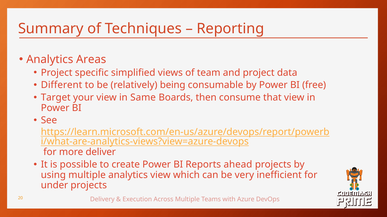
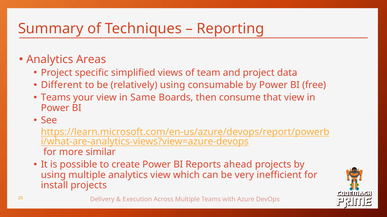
relatively being: being -> using (173, 85)
Target: Target -> Teams (56, 98)
deliver: deliver -> similar (101, 153)
under: under -> install (54, 186)
